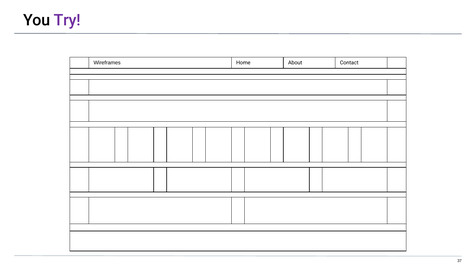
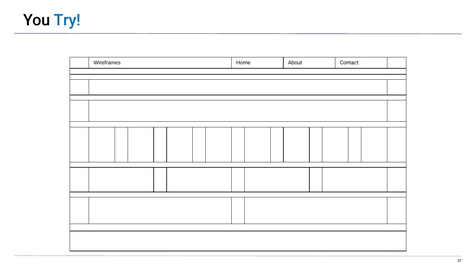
Try colour: purple -> blue (67, 20)
